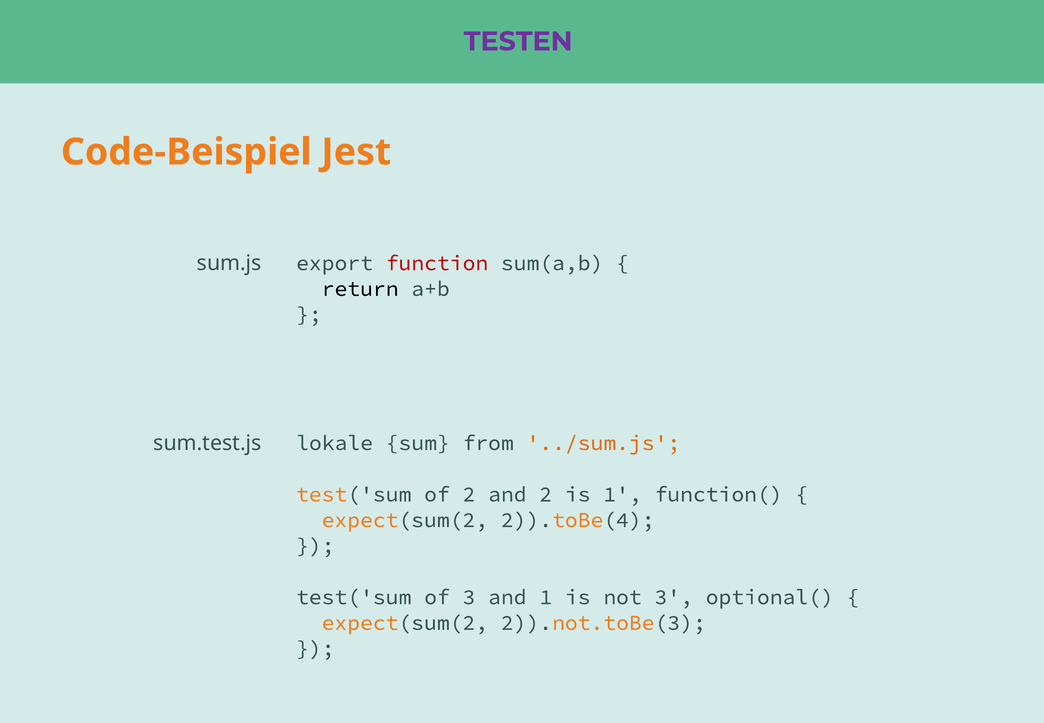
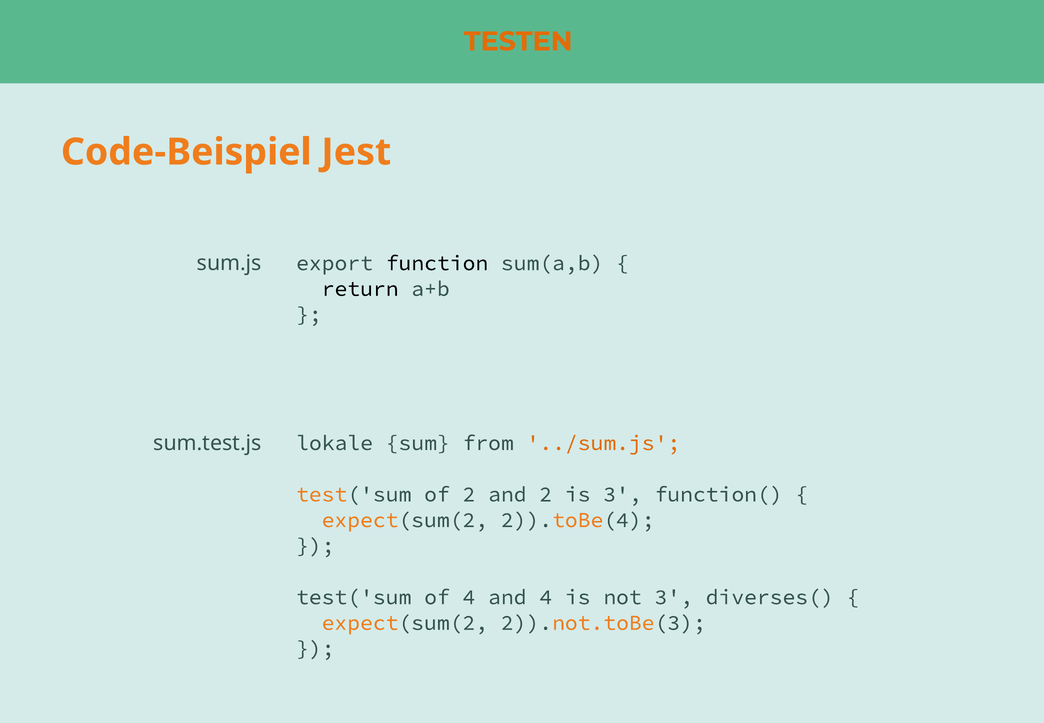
TESTEN colour: purple -> orange (518, 41)
function colour: red -> black (437, 263)
is 1: 1 -> 3 (623, 494)
of 3: 3 -> 4 (469, 597)
and 1: 1 -> 4 (546, 597)
optional(: optional( -> diverses( (770, 597)
